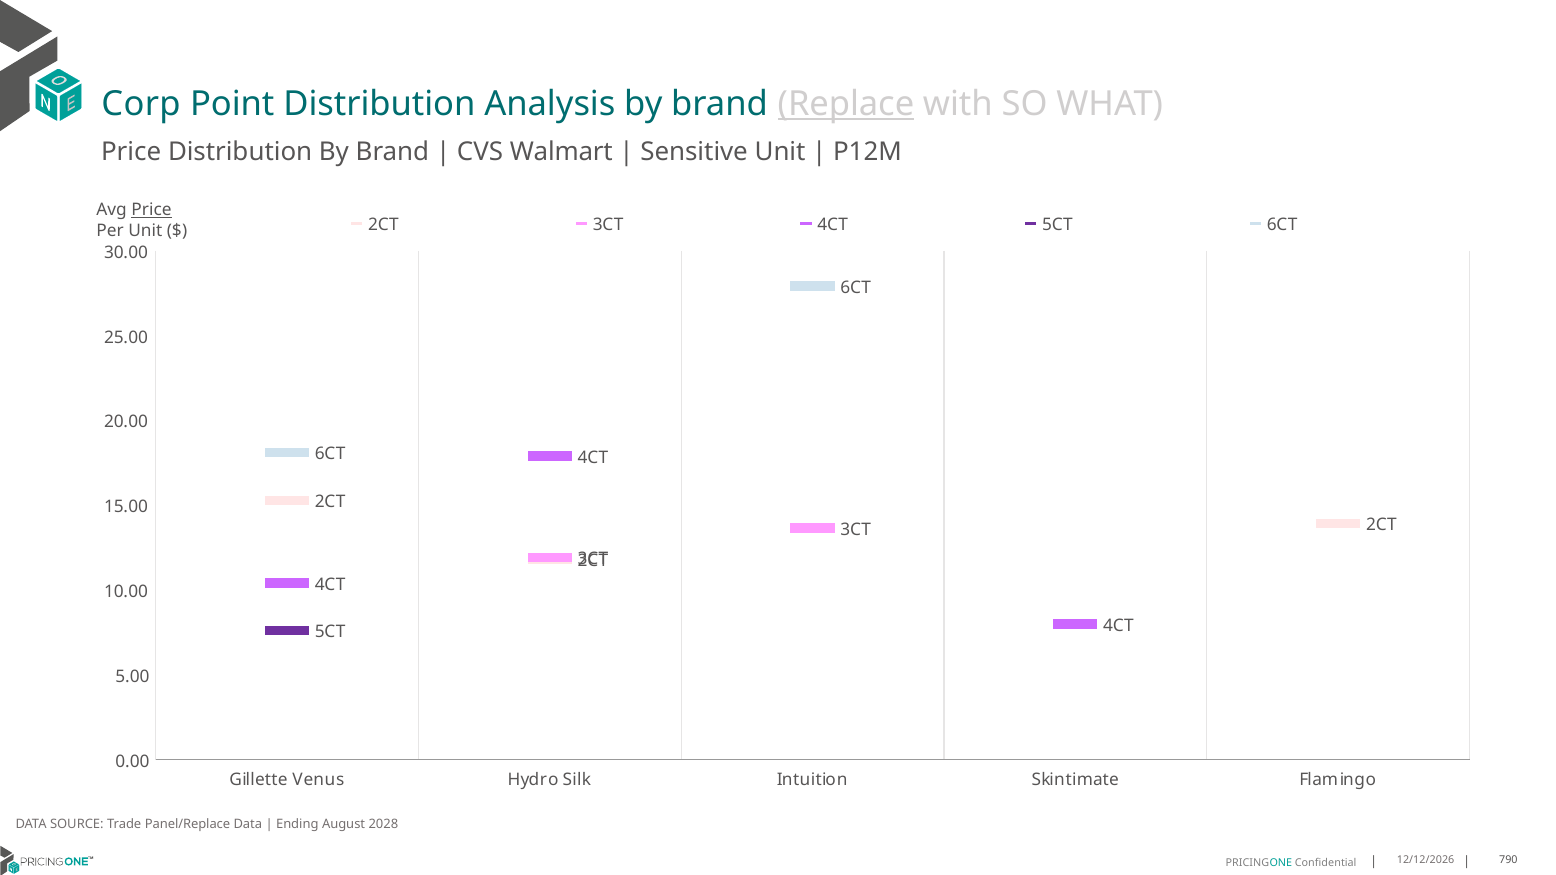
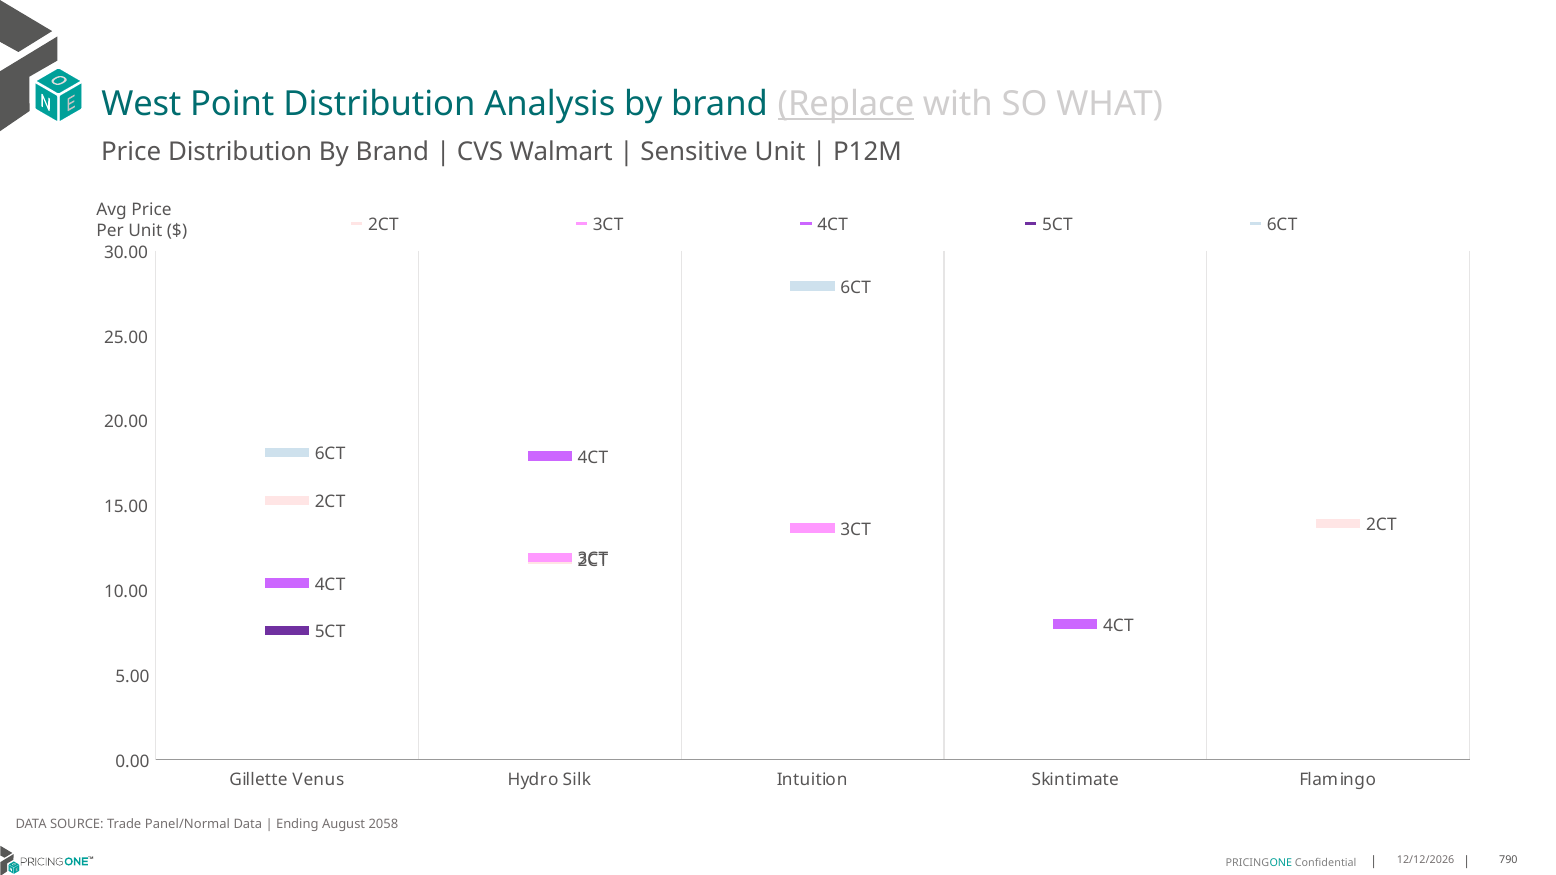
Corp: Corp -> West (141, 105)
Price underline: present -> none (152, 210)
Panel/Replace: Panel/Replace -> Panel/Normal (187, 824)
2028: 2028 -> 2058 (383, 824)
